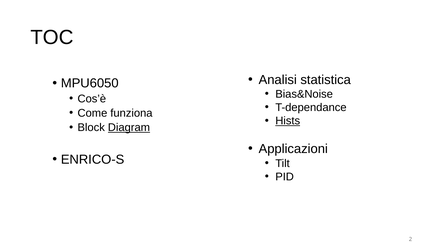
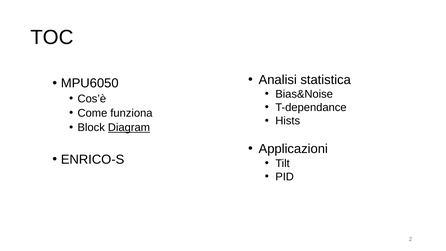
Hists underline: present -> none (288, 121)
